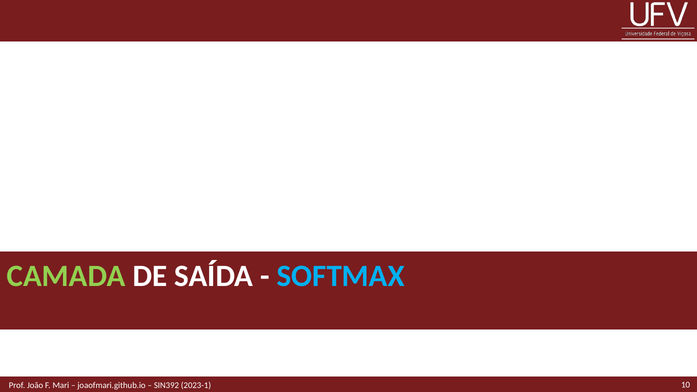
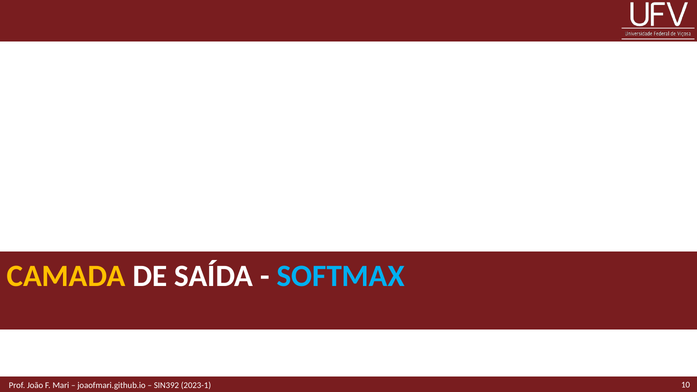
CAMADA colour: light green -> yellow (66, 276)
